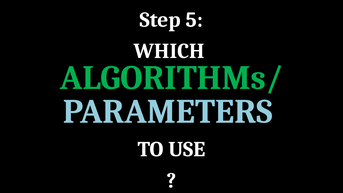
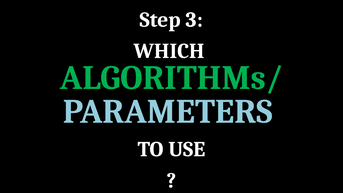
5: 5 -> 3 (194, 20)
